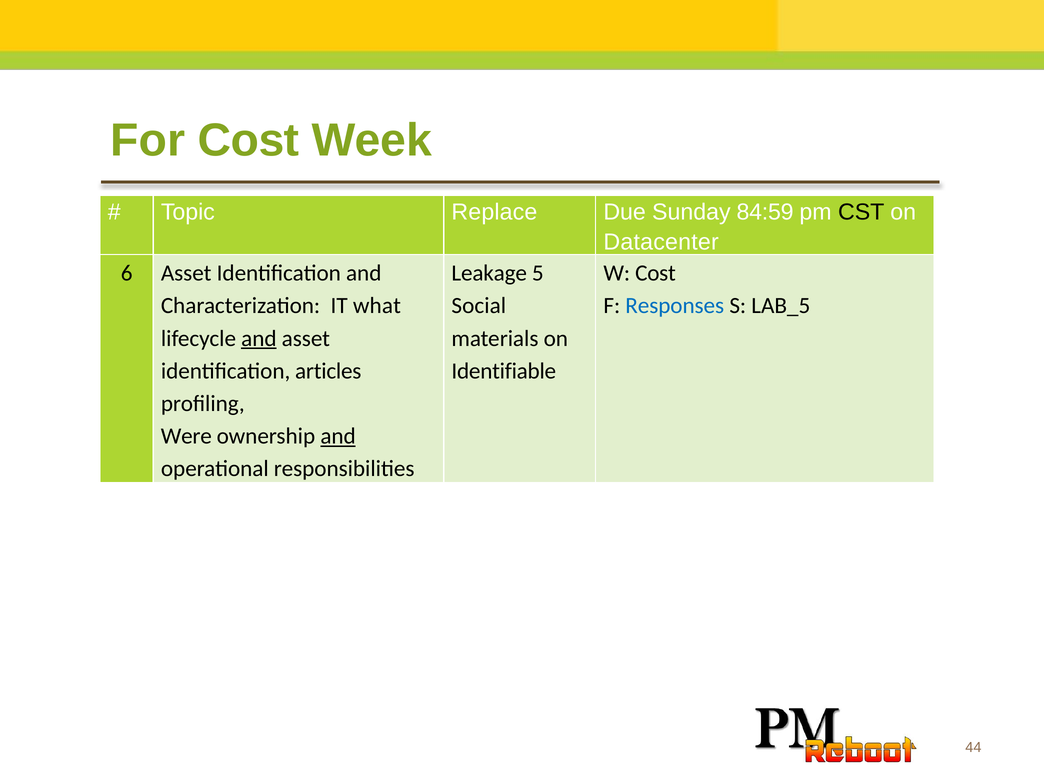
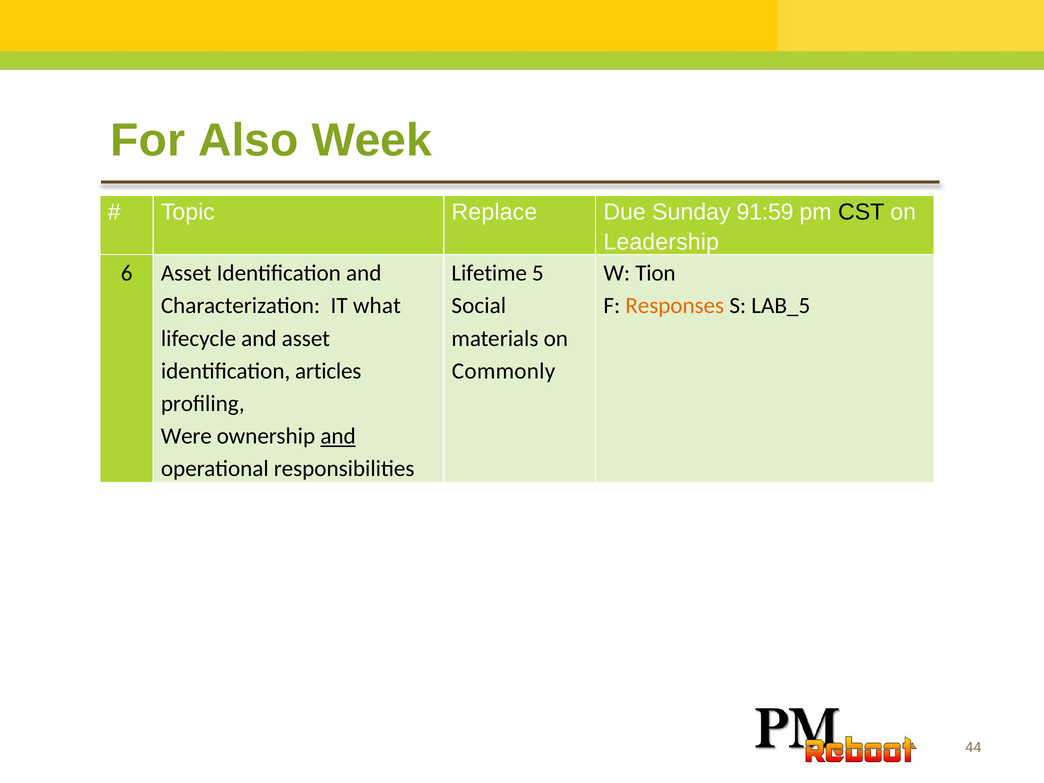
For Cost: Cost -> Also (248, 140)
84:59: 84:59 -> 91:59 (765, 212)
Datacenter: Datacenter -> Leadership (661, 242)
Leakage: Leakage -> Lifetime (489, 273)
W Cost: Cost -> Tion (655, 273)
Responses colour: blue -> orange (675, 306)
and underline: present -> none (259, 338)
Identifiable: Identifiable -> Commonly (504, 371)
